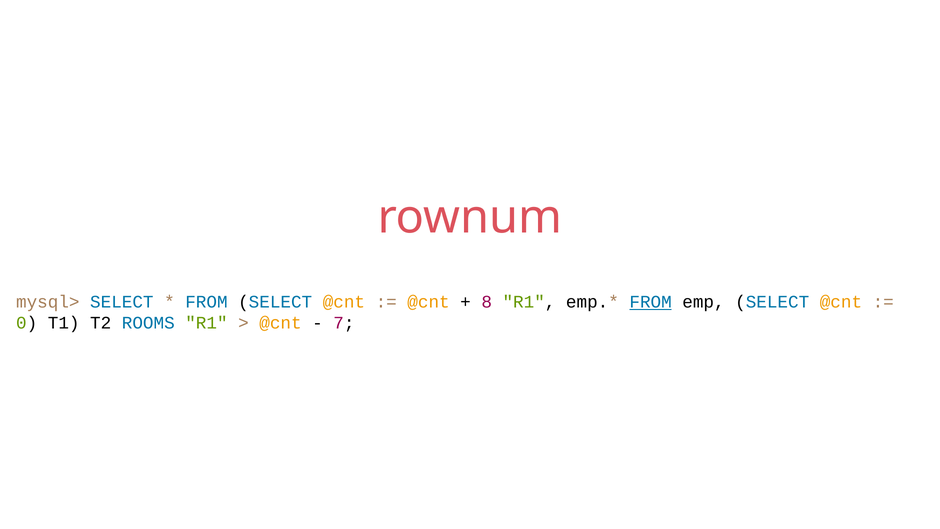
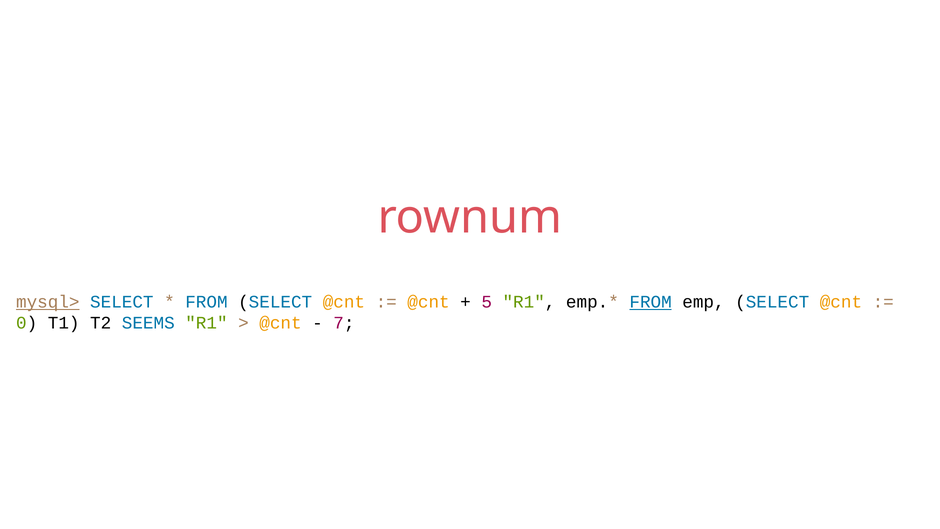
mysql> underline: none -> present (48, 302)
8: 8 -> 5 (487, 302)
ROOMS: ROOMS -> SEEMS (148, 323)
